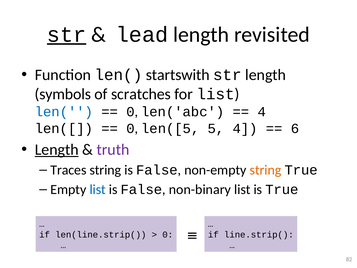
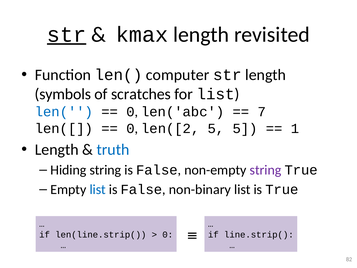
lead: lead -> kmax (142, 35)
startswith: startswith -> computer (178, 75)
4: 4 -> 7 (262, 112)
len([5: len([5 -> len([2 (170, 128)
5 4: 4 -> 5 (245, 128)
6: 6 -> 1 (295, 128)
Length underline: present -> none (57, 149)
truth colour: purple -> blue (113, 149)
Traces: Traces -> Hiding (68, 170)
string colour: orange -> purple (265, 170)
